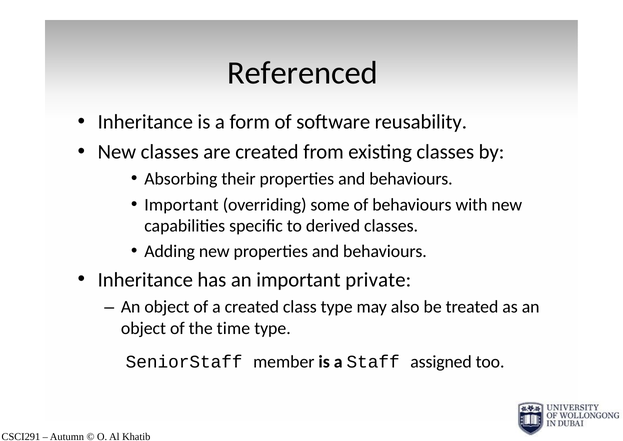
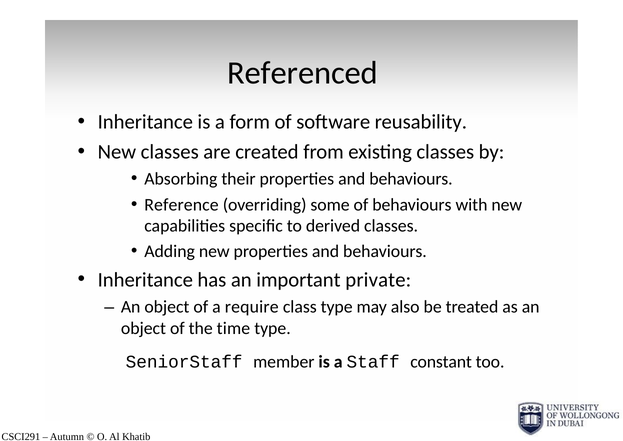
Important: Important -> Reference (182, 204)
a created: created -> require (252, 307)
assigned: assigned -> constant (441, 362)
